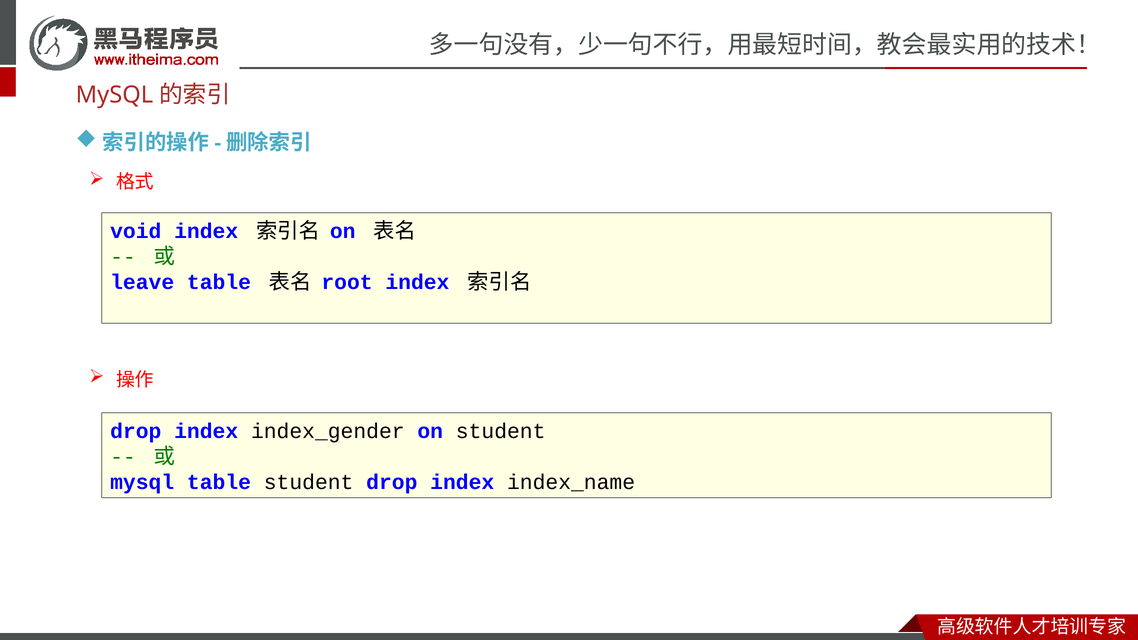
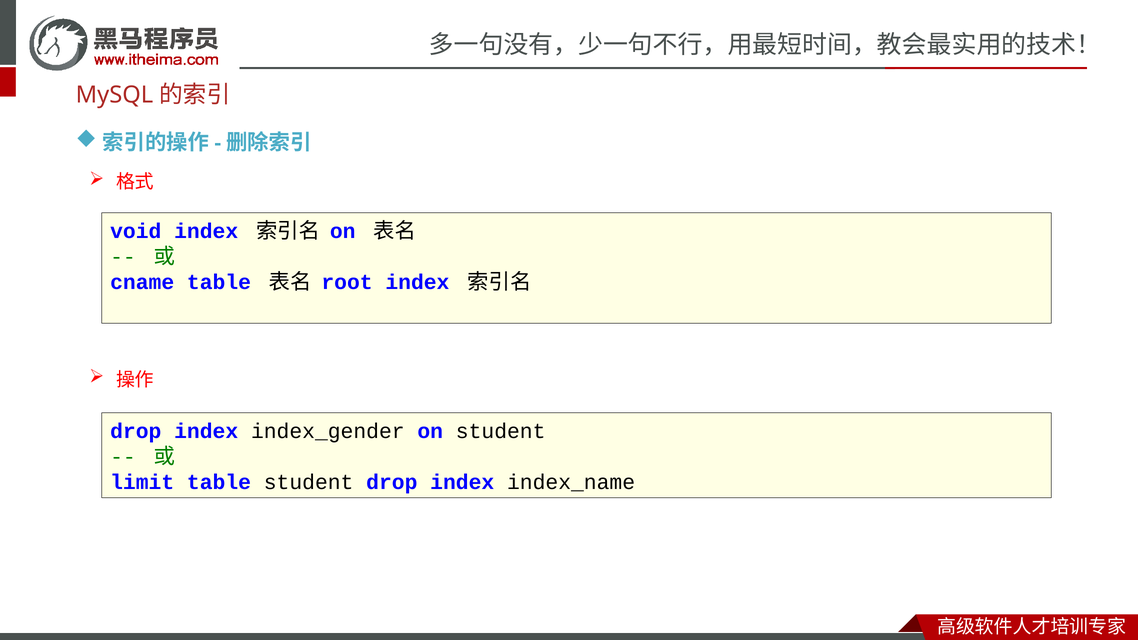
leave: leave -> cname (142, 282)
mysql: mysql -> limit (142, 482)
